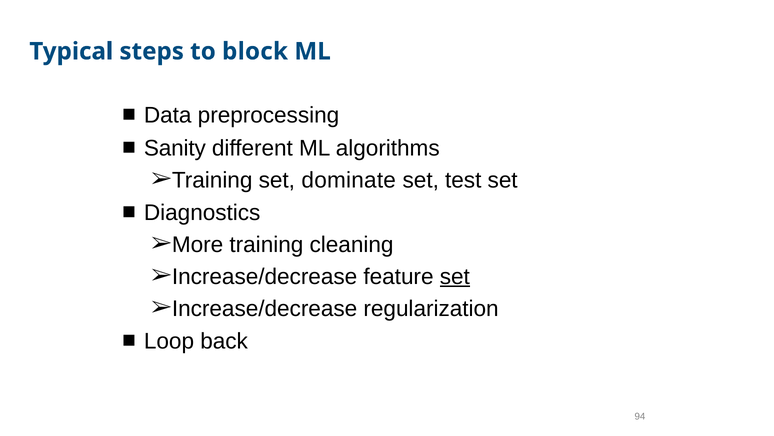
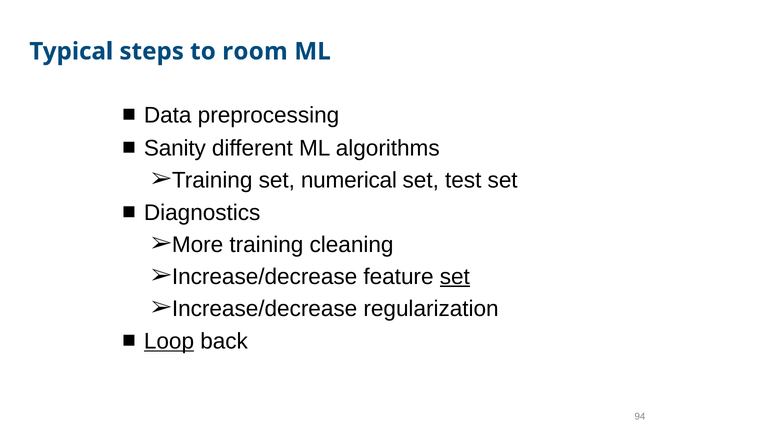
block: block -> room (255, 51)
dominate: dominate -> numerical (349, 180)
Loop underline: none -> present (169, 341)
